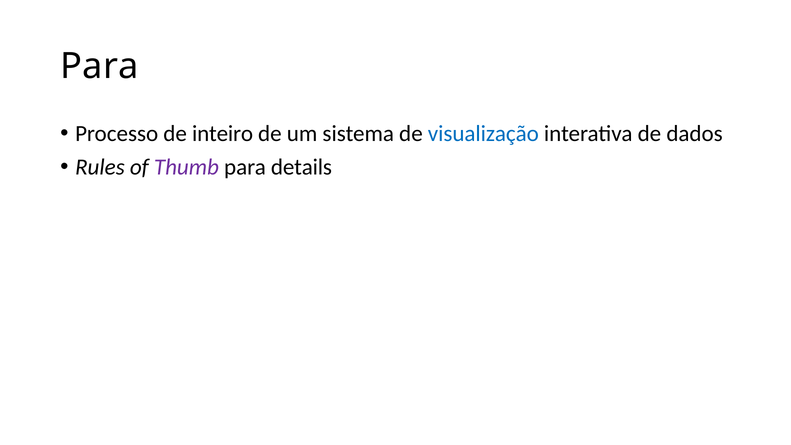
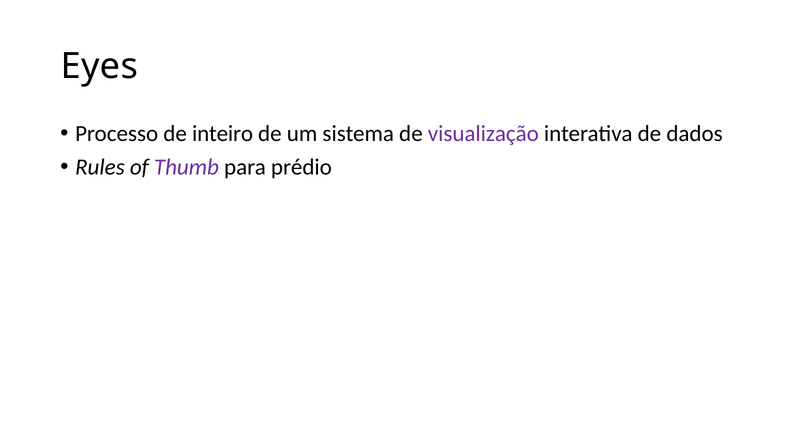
Para: Para -> Eyes (99, 66)
visualização colour: blue -> purple (483, 134)
details: details -> prédio (301, 167)
